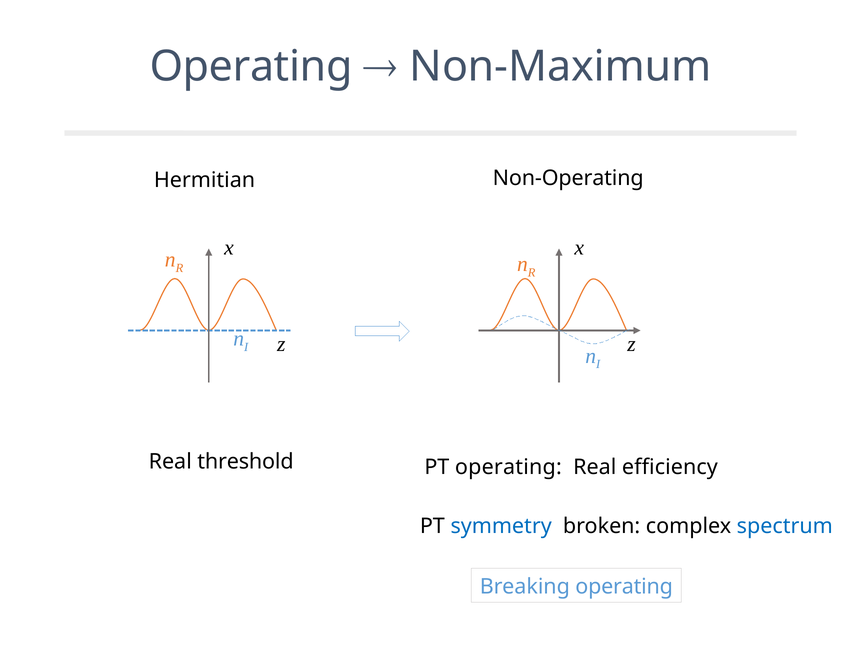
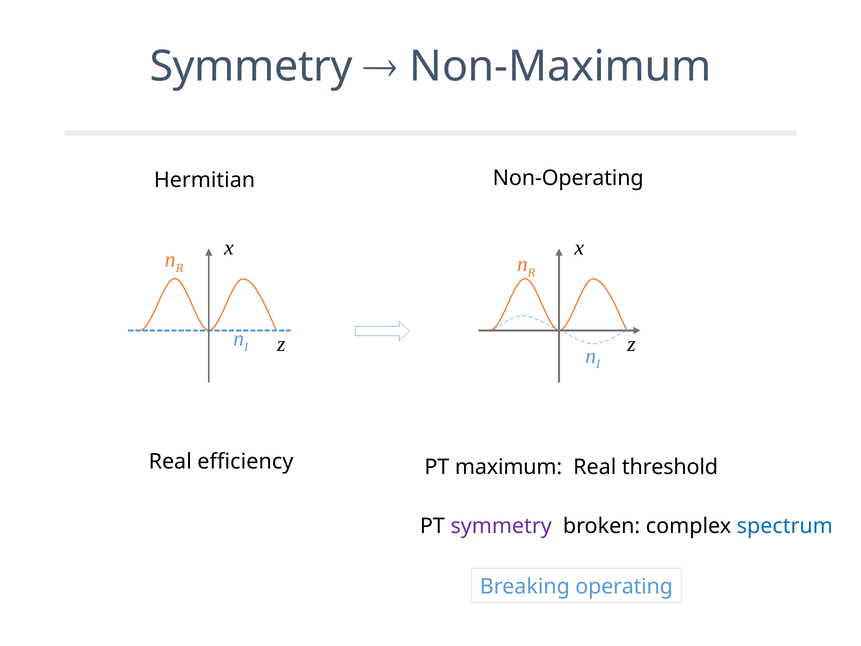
Operating: Operating -> Symmetry (251, 66)
threshold: threshold -> efficiency (245, 462)
PT operating: operating -> maximum (509, 467)
efficiency: efficiency -> threshold (670, 467)
symmetry colour: blue -> purple (501, 526)
